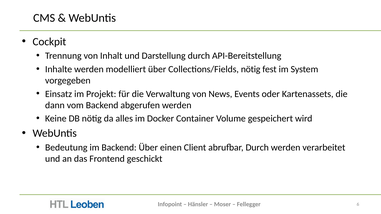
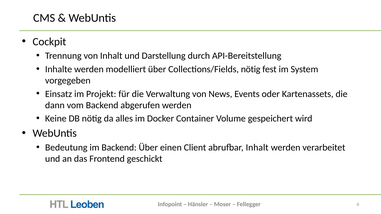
abrufbar Durch: Durch -> Inhalt (257, 148)
